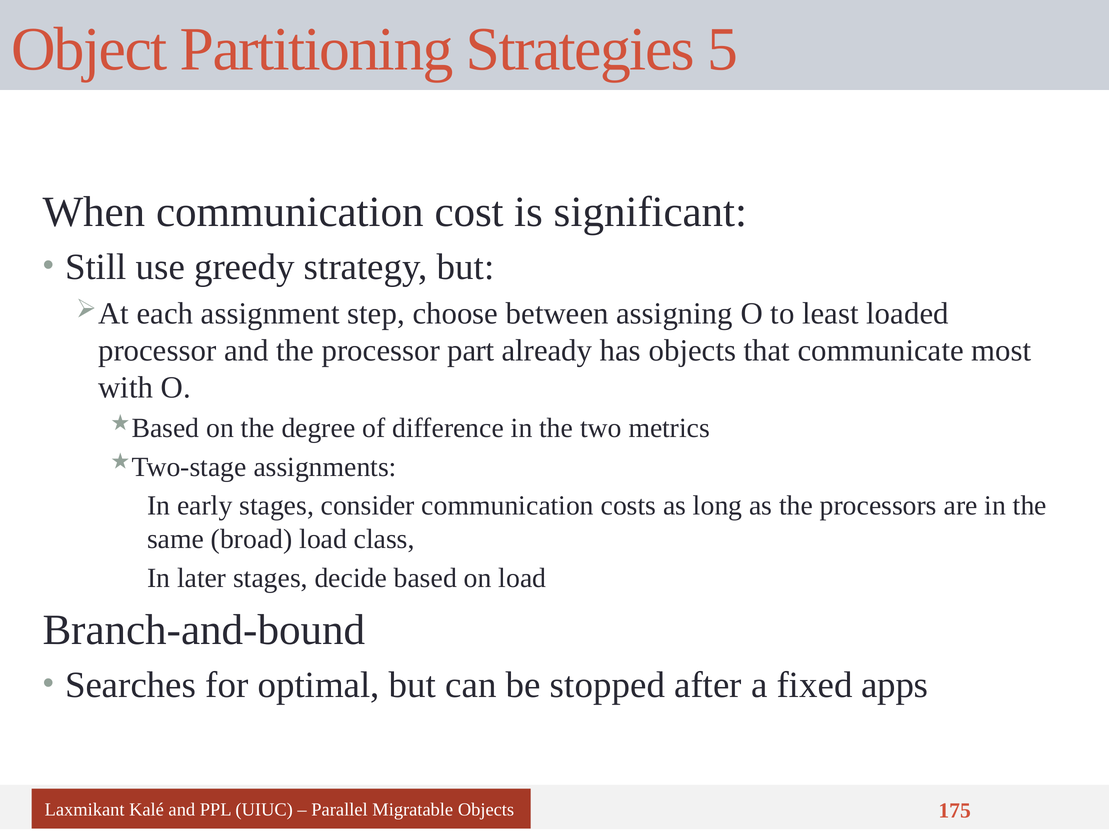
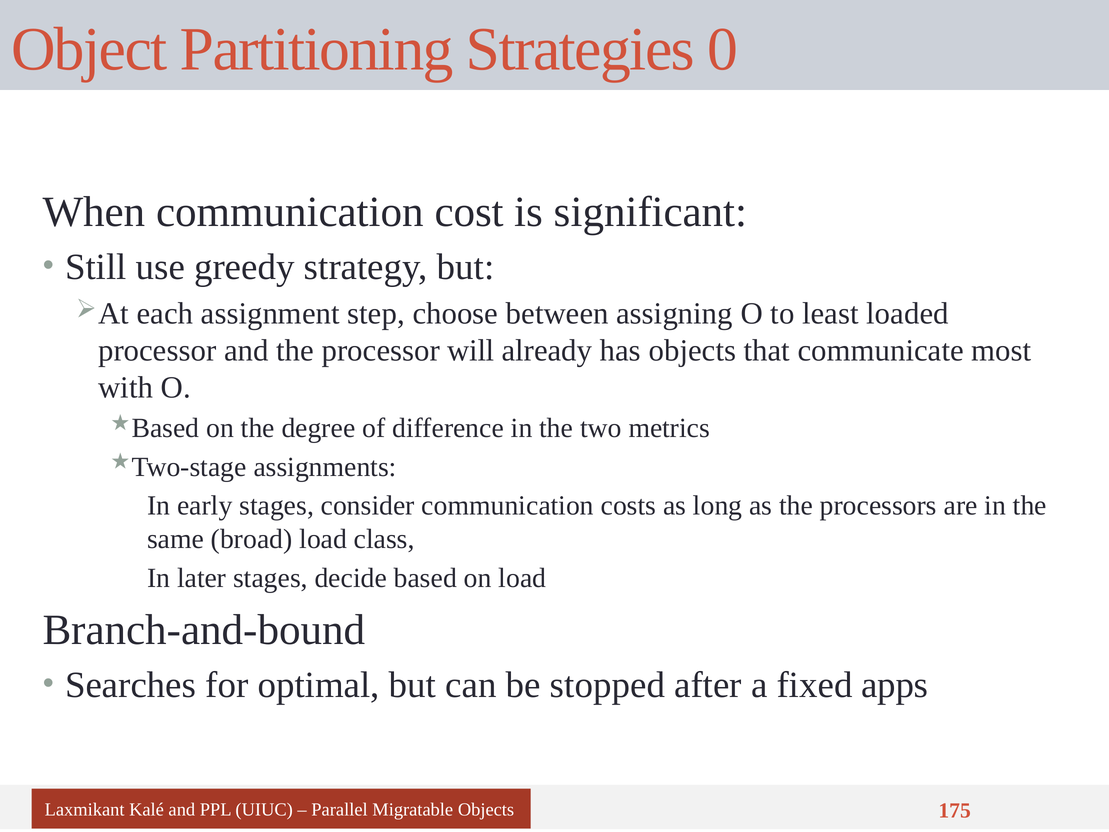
5: 5 -> 0 (722, 49)
part: part -> will (471, 351)
